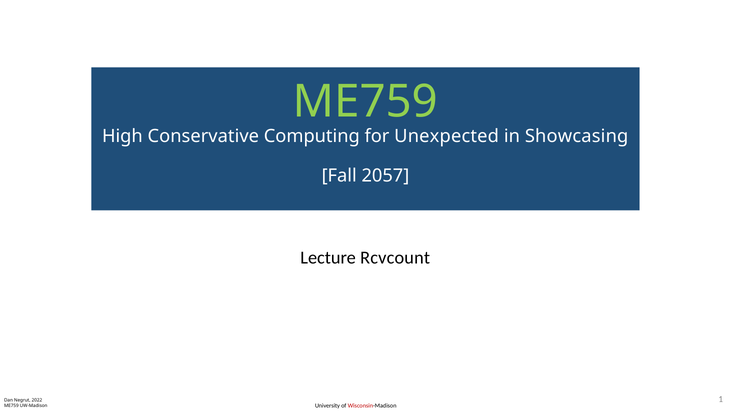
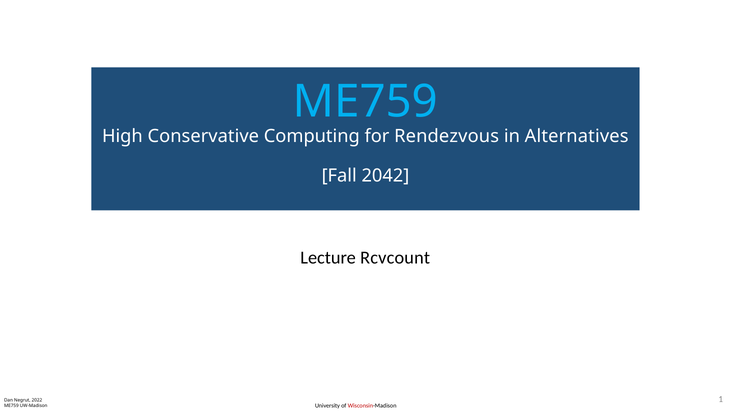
ME759 colour: light green -> light blue (365, 102)
Unexpected: Unexpected -> Rendezvous (447, 136)
Showcasing: Showcasing -> Alternatives (577, 136)
2057: 2057 -> 2042 (385, 176)
